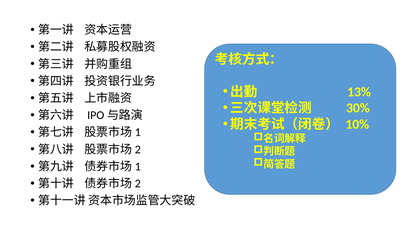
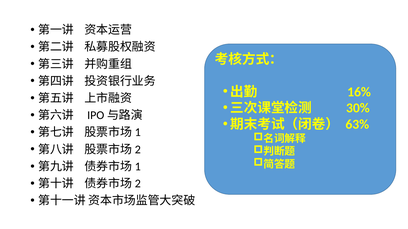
13%: 13% -> 16% (359, 92)
10%: 10% -> 63% (357, 125)
